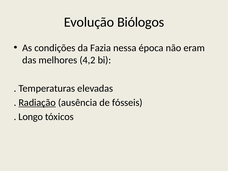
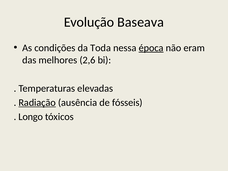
Biólogos: Biólogos -> Baseava (141, 22)
Fazia: Fazia -> Toda (101, 48)
época underline: none -> present (151, 48)
4,2: 4,2 -> 2,6 (87, 60)
